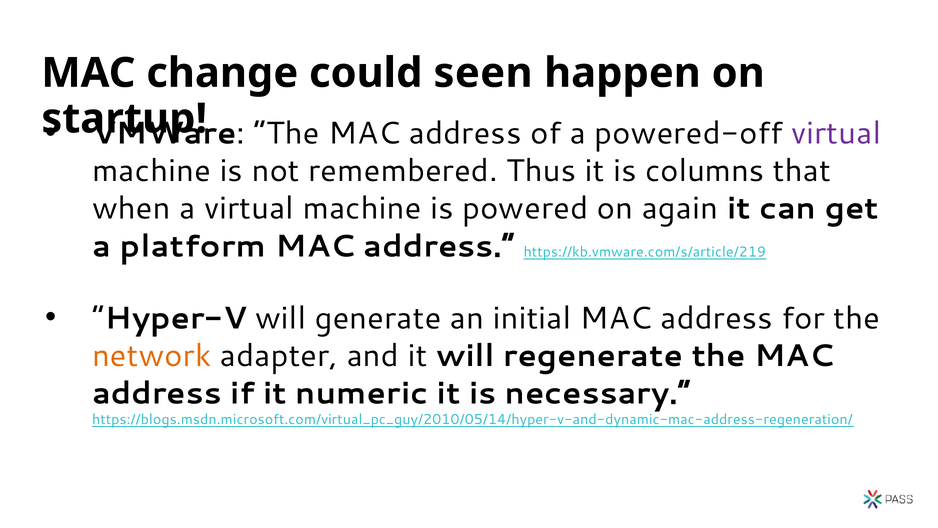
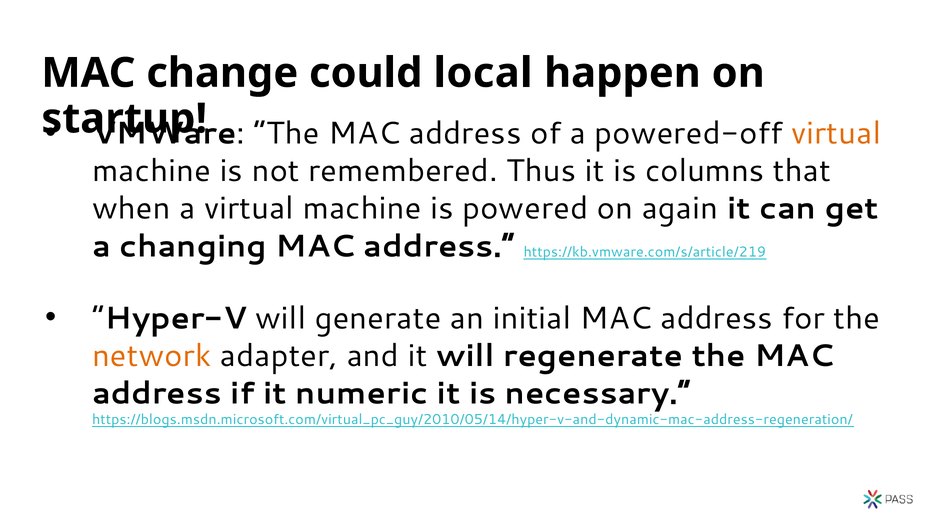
seen: seen -> local (483, 73)
virtual colour: purple -> orange (836, 133)
platform: platform -> changing (193, 246)
